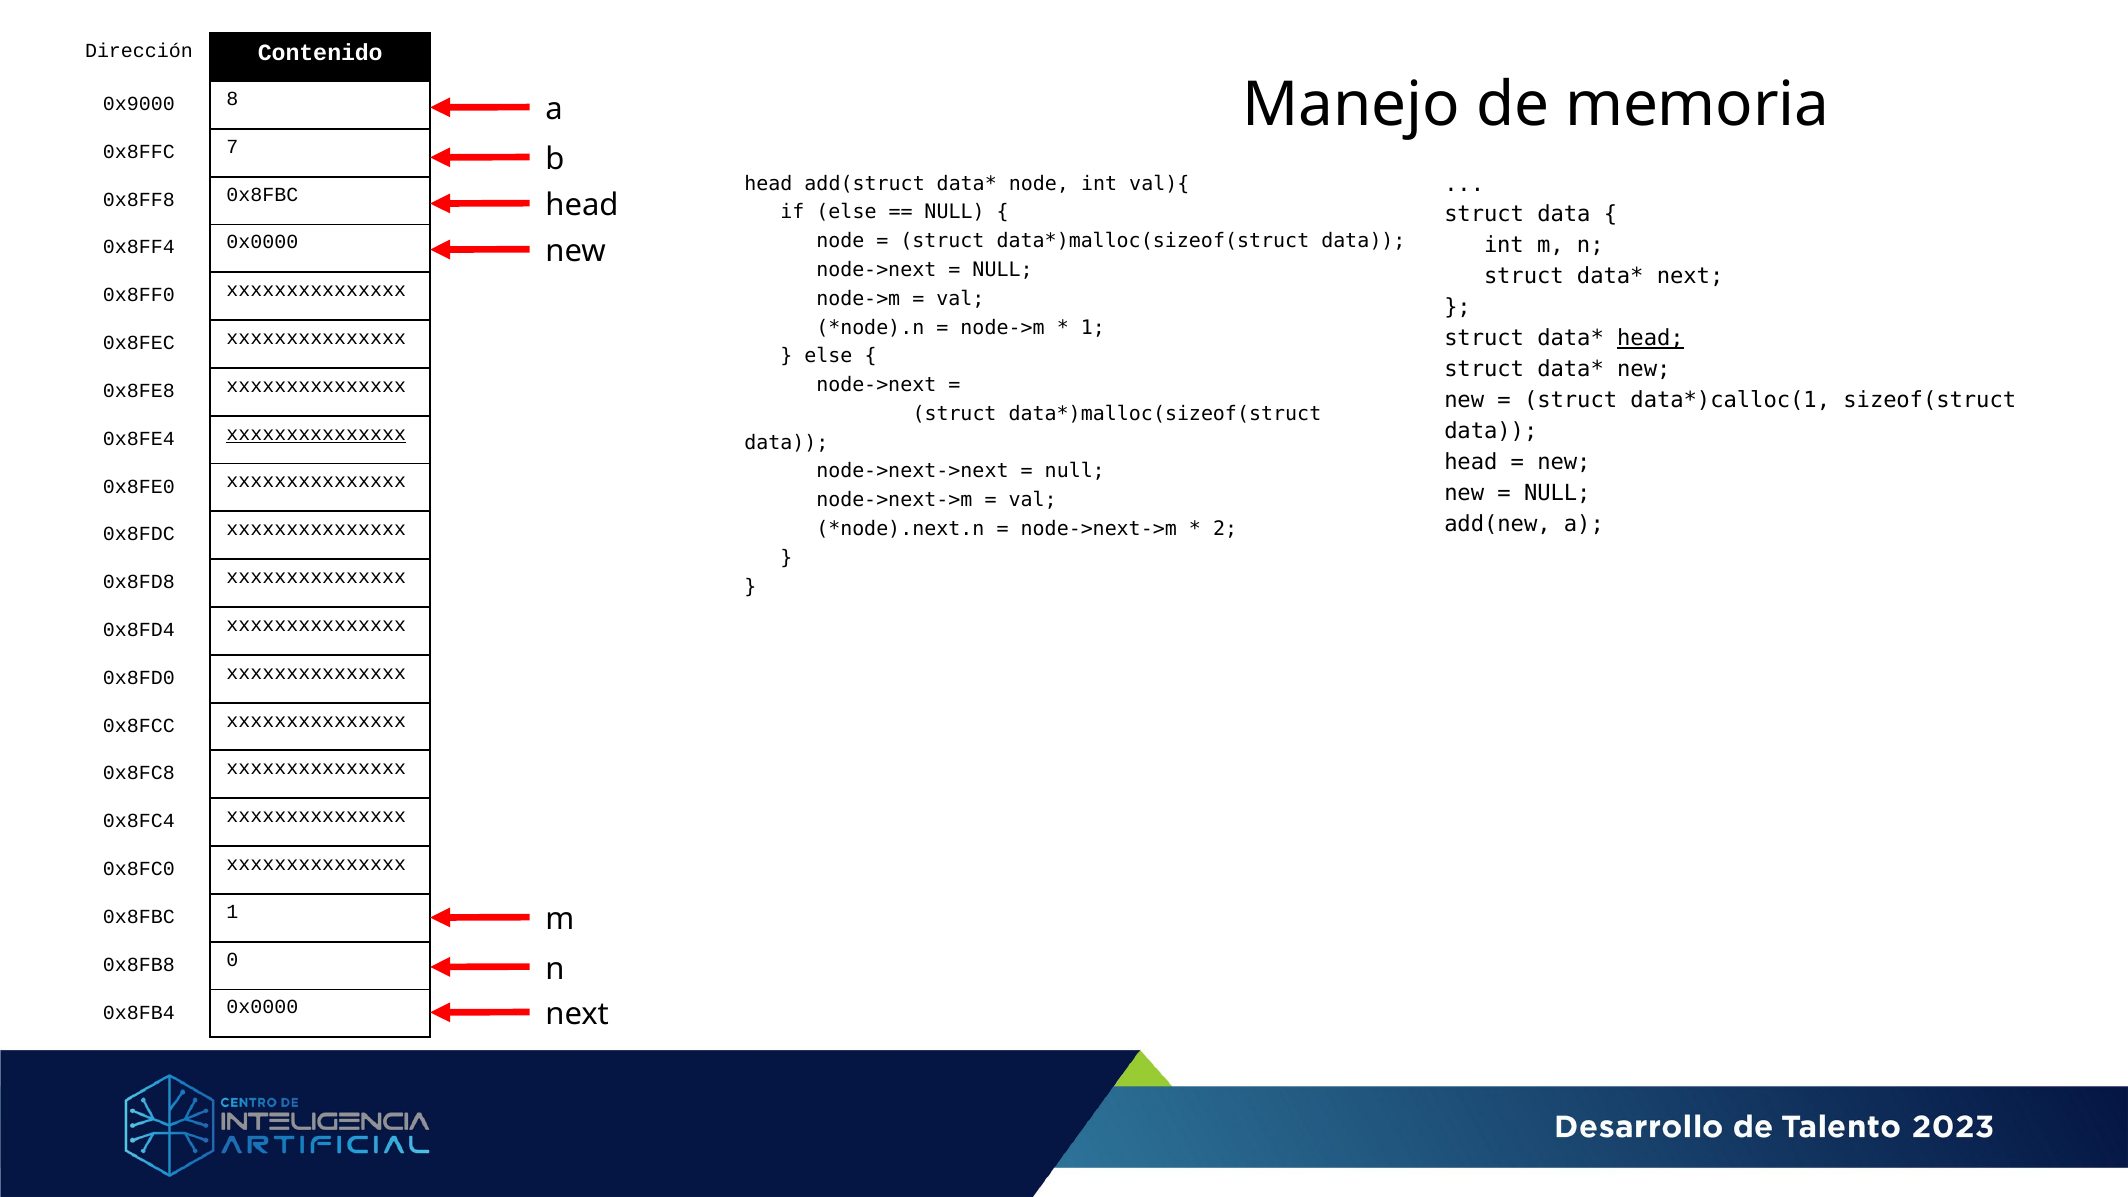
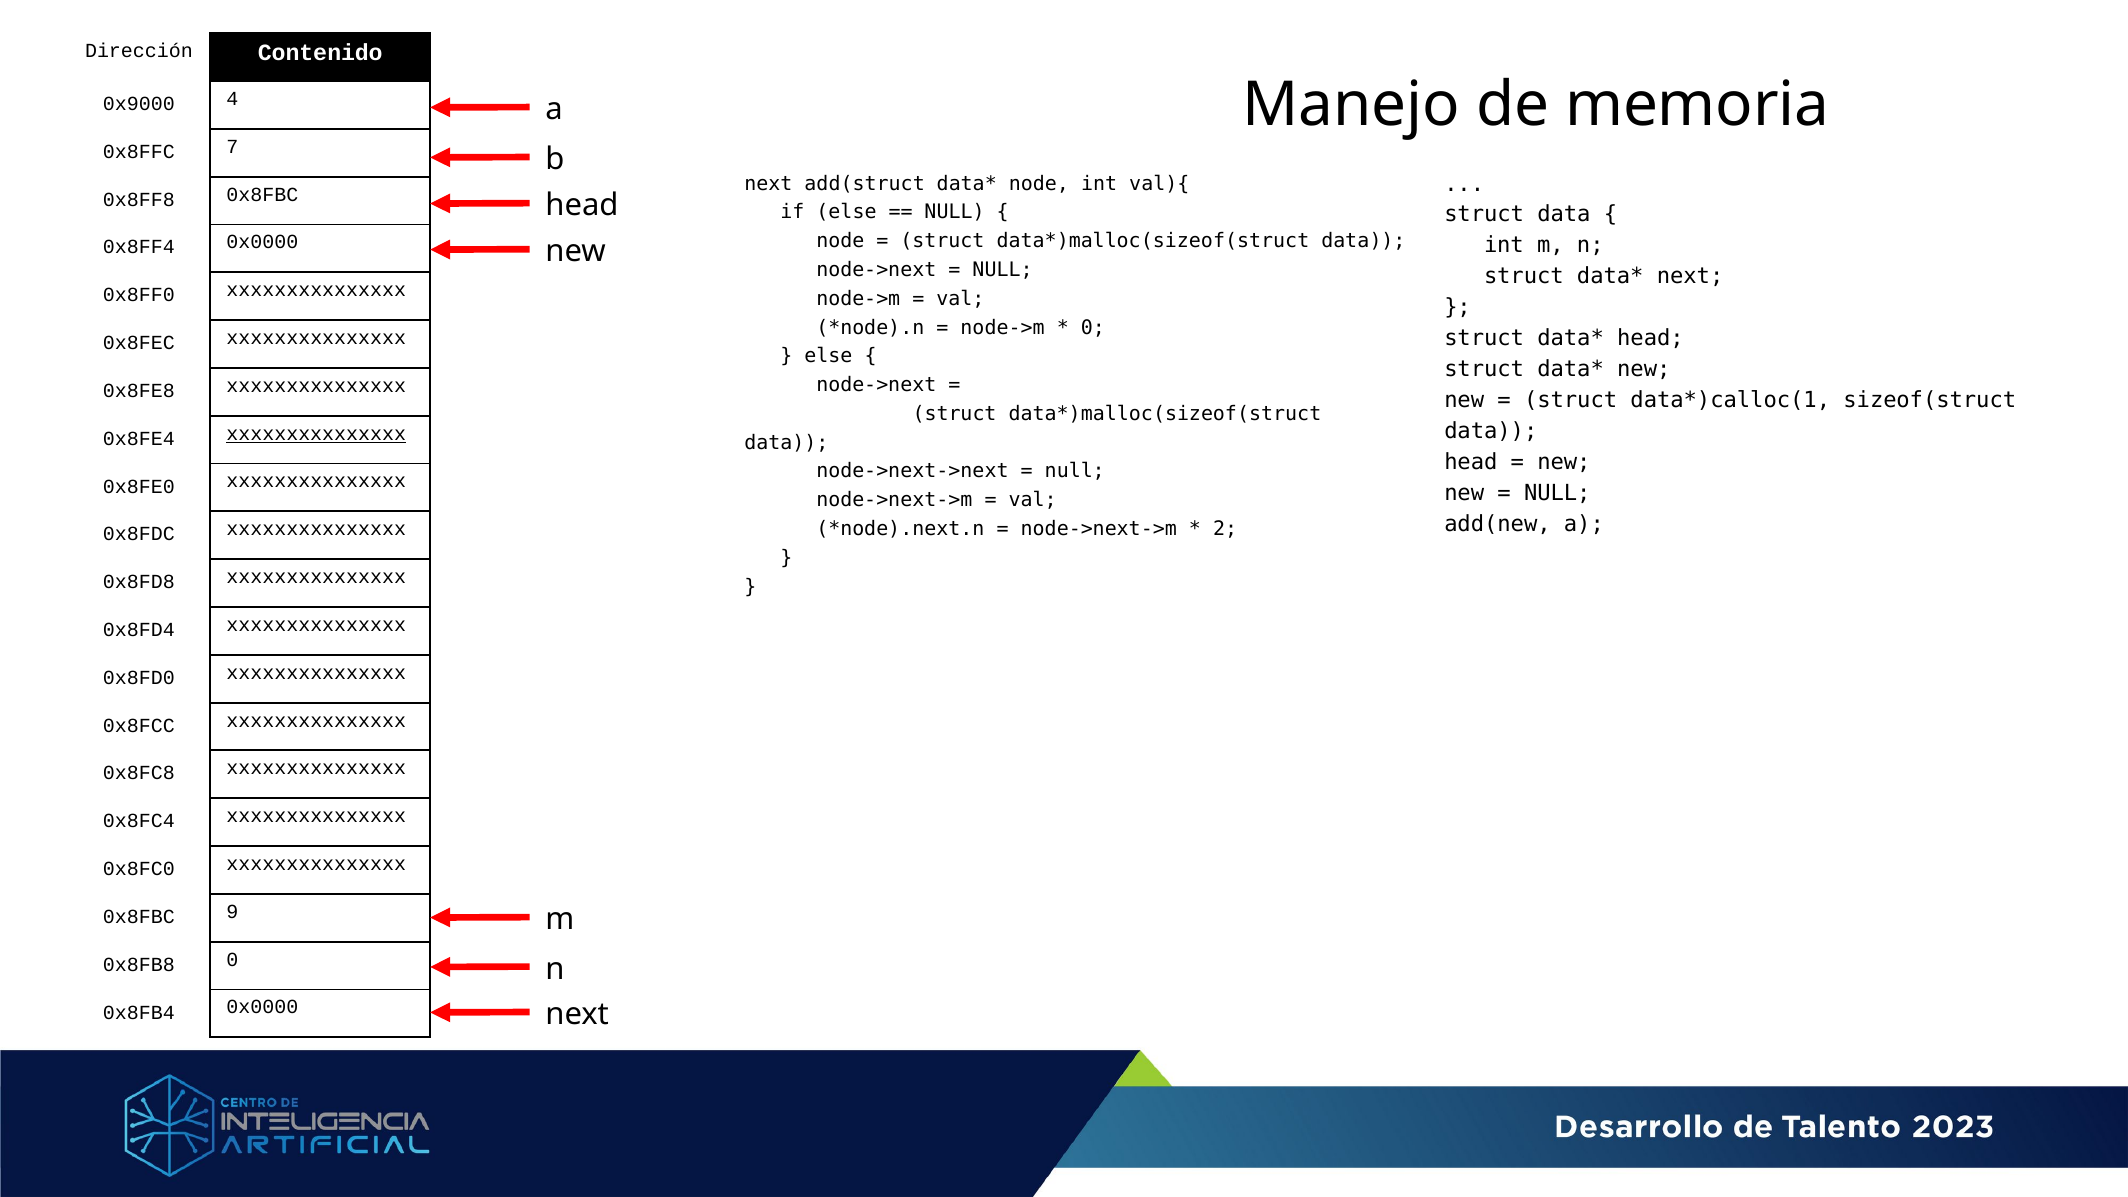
8: 8 -> 4 (232, 99)
head: head -> next (768, 184)
1: 1 -> 0 (1093, 327)
head underline: present -> none (1650, 339)
0x8FBC 1: 1 -> 9 (232, 912)
